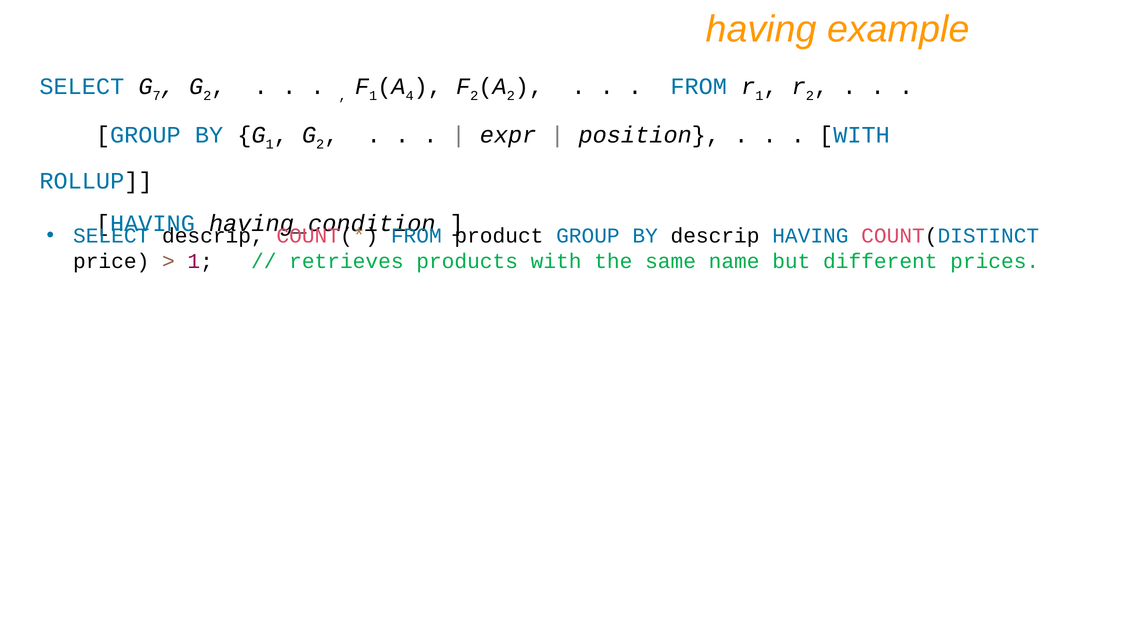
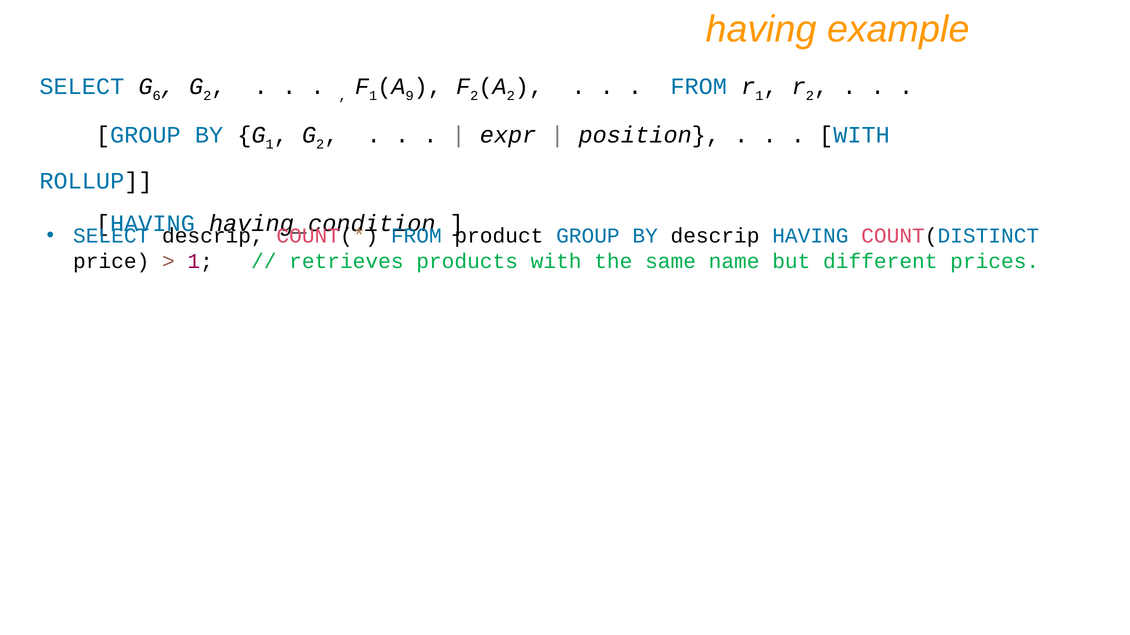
7: 7 -> 6 (157, 96)
4: 4 -> 9 (410, 96)
